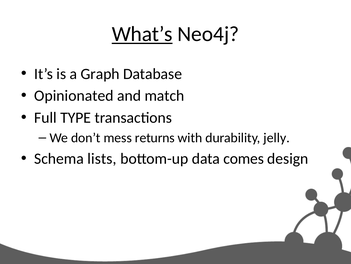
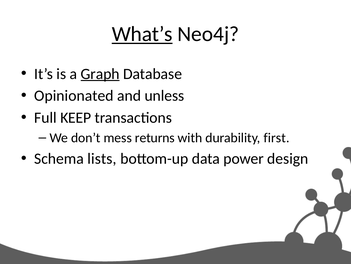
Graph underline: none -> present (100, 74)
match: match -> unless (164, 96)
TYPE: TYPE -> KEEP (76, 117)
jelly: jelly -> first (277, 137)
comes: comes -> power (244, 158)
